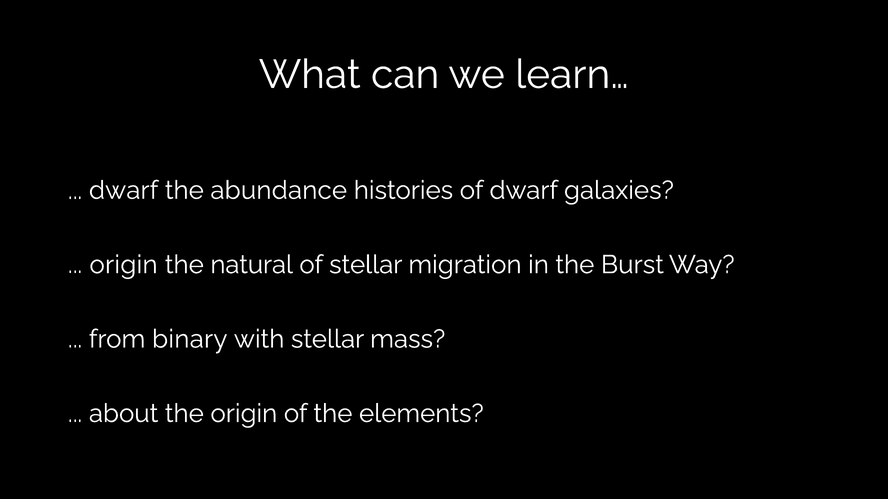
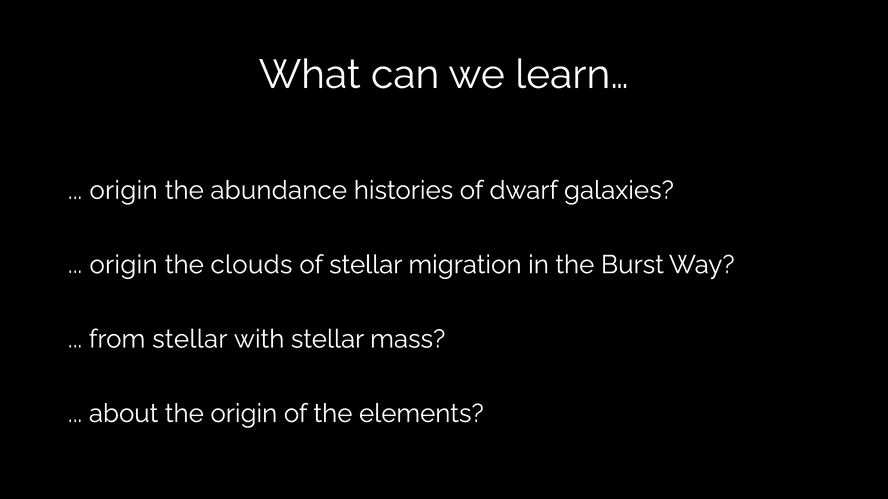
dwarf: dwarf -> origin (123, 190)
natural: natural -> clouds (251, 265)
from binary: binary -> stellar (190, 339)
